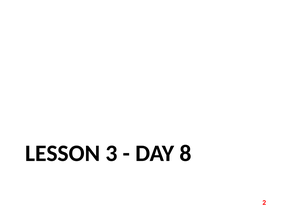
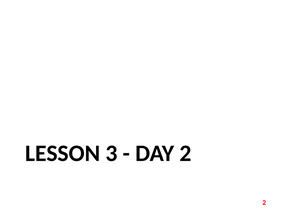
DAY 8: 8 -> 2 (186, 154)
